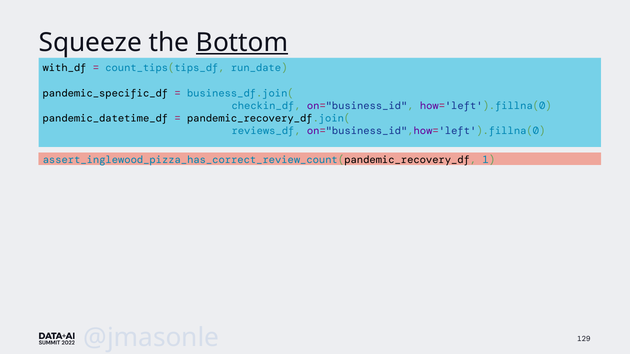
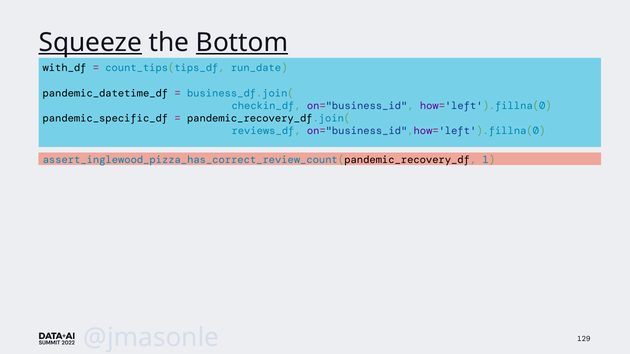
Squeeze underline: none -> present (90, 43)
pandemic_specific_df: pandemic_specific_df -> pandemic_datetime_df (105, 93)
pandemic_datetime_df: pandemic_datetime_df -> pandemic_specific_df (105, 118)
